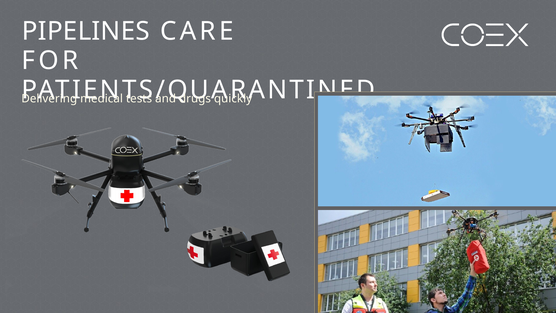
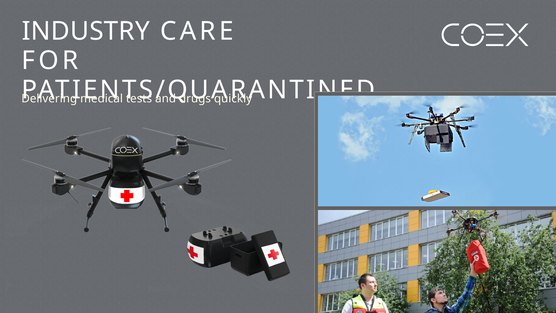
PIPELINES: PIPELINES -> INDUSTRY (86, 31)
